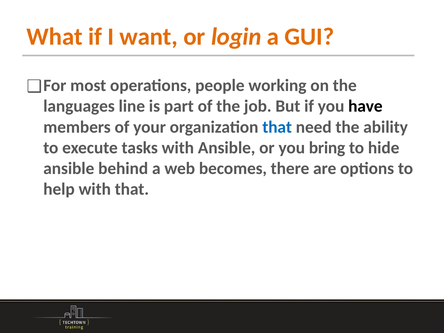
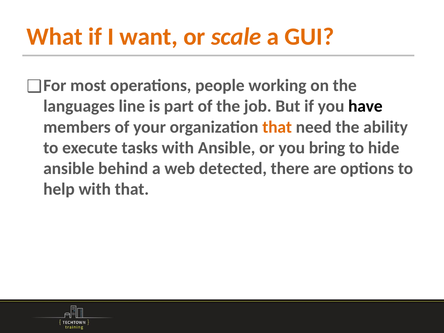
login: login -> scale (236, 37)
that colour: blue -> orange (277, 127)
becomes: becomes -> detected (233, 168)
